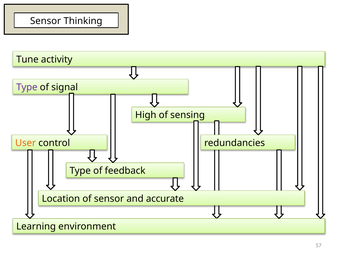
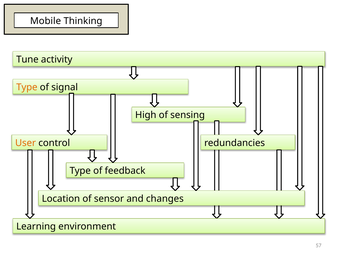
Sensor: Sensor -> Mobile (46, 21)
Type colour: purple -> orange (27, 87)
accurate: accurate -> changes (165, 198)
